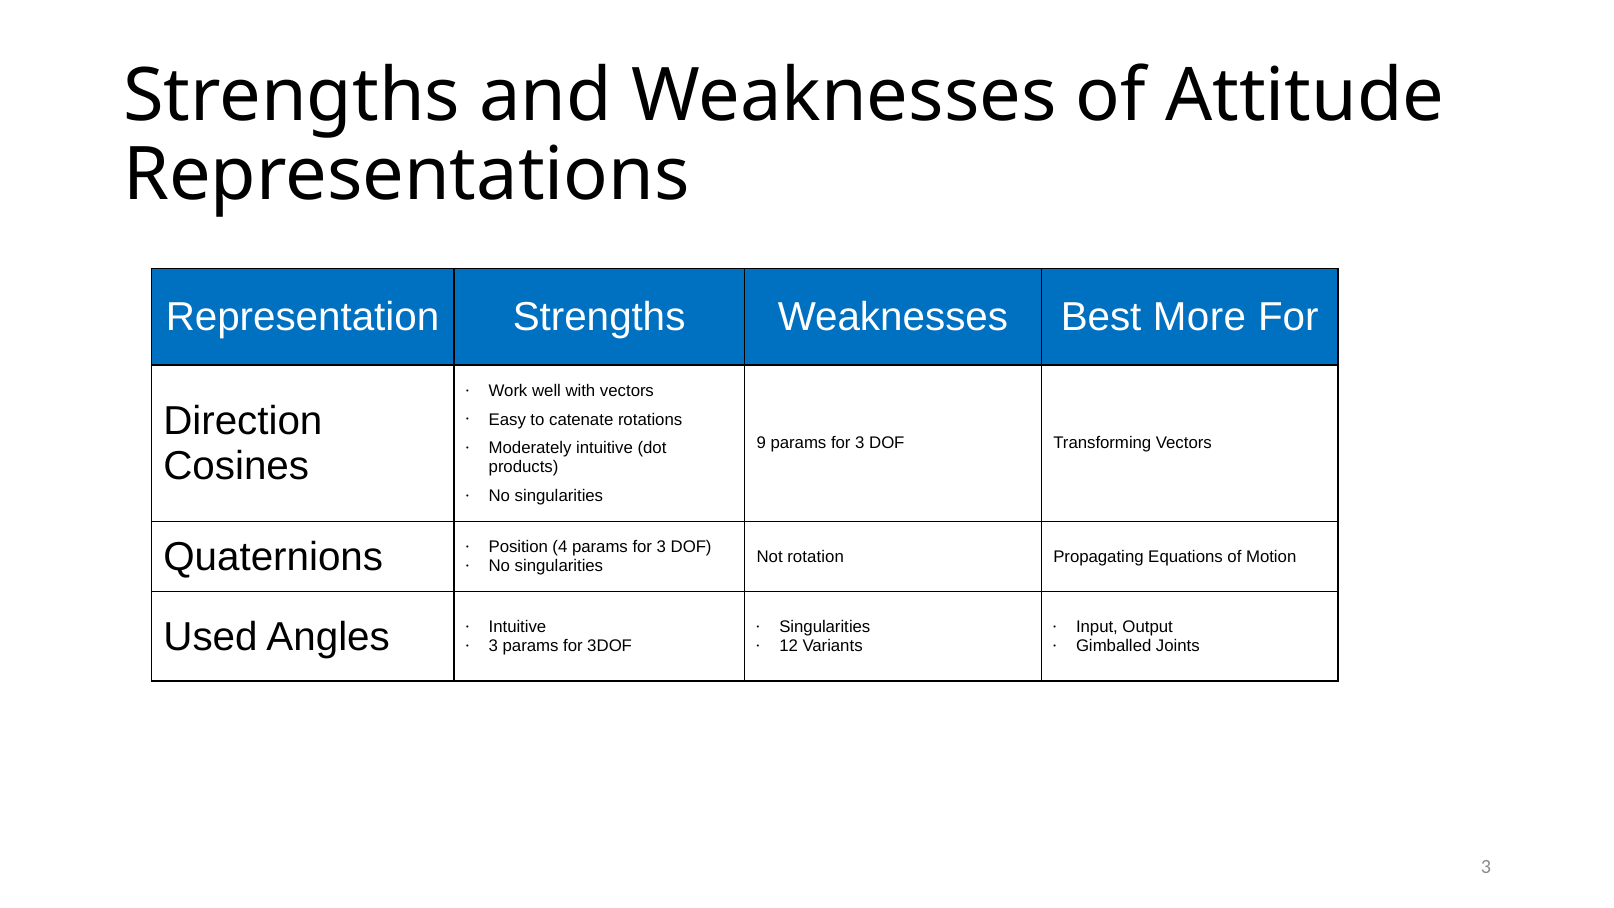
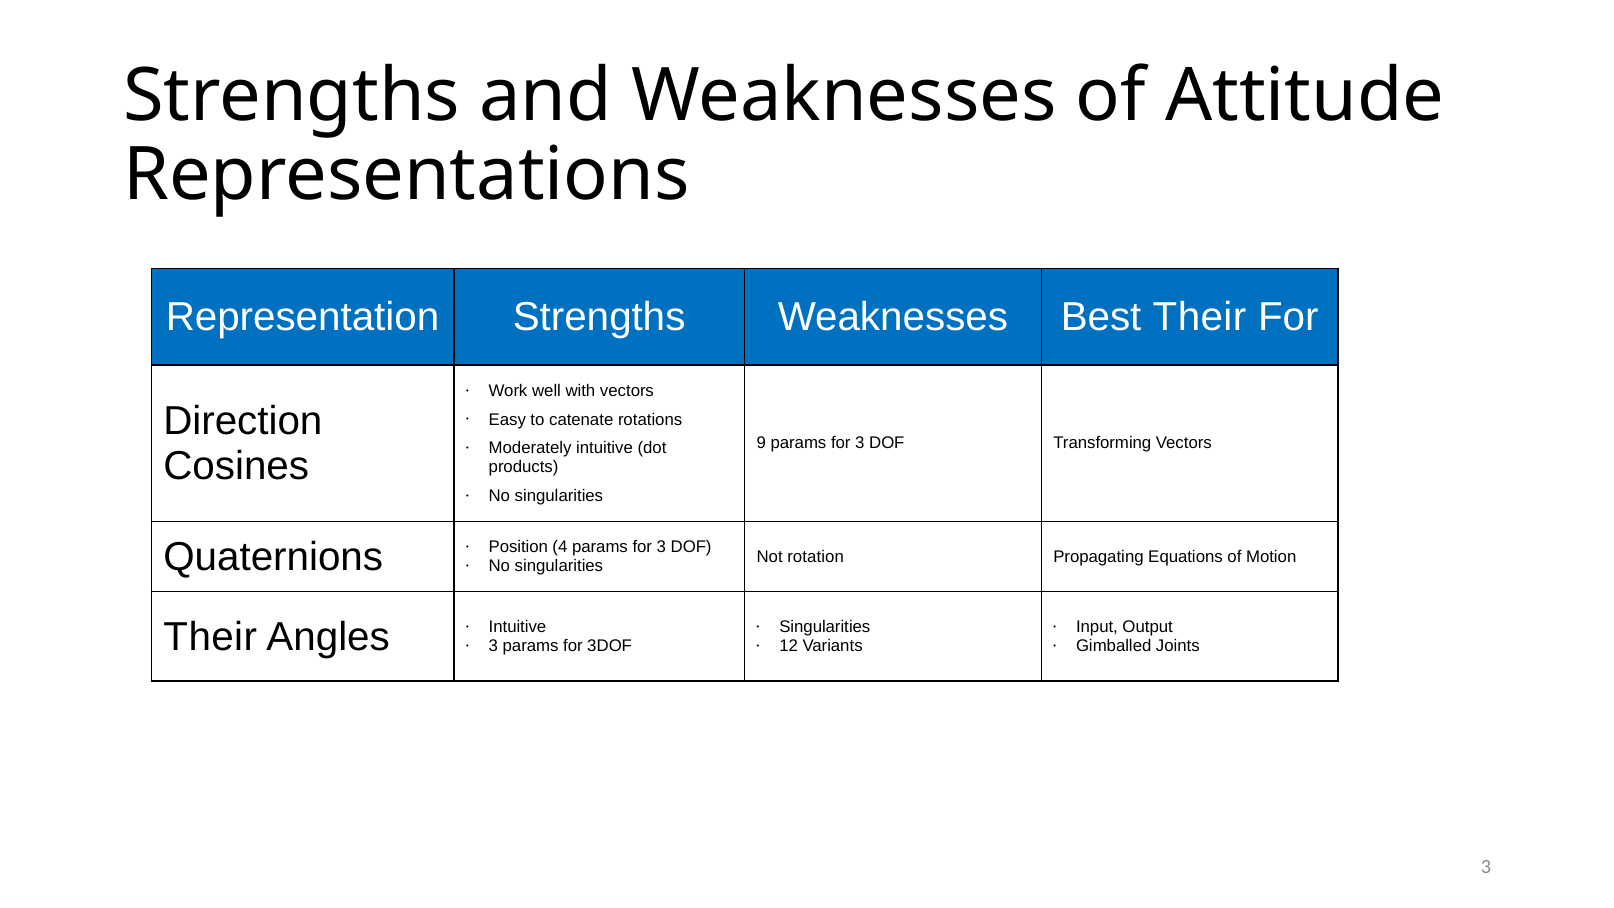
Best More: More -> Their (1200, 317)
Used: Used -> Their (210, 637)
